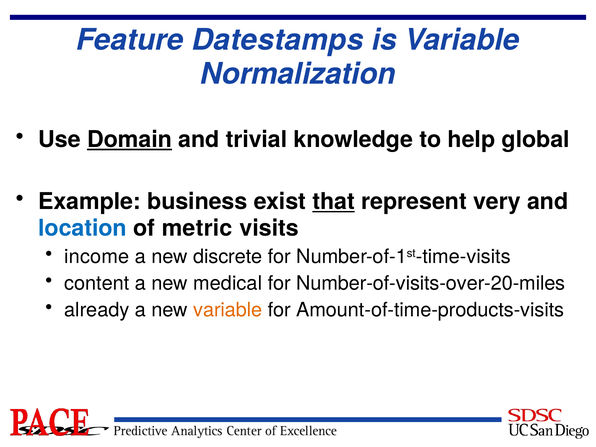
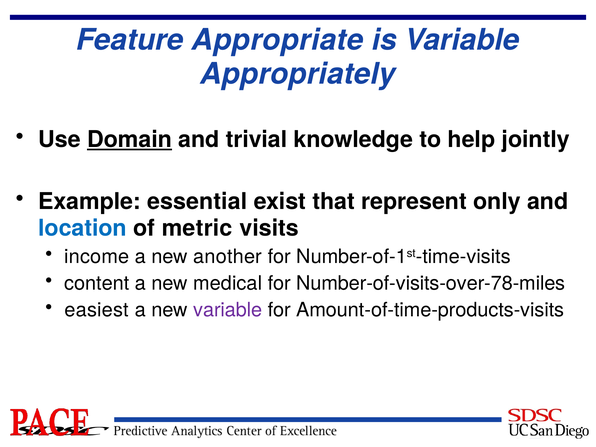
Datestamps: Datestamps -> Appropriate (278, 40)
Normalization: Normalization -> Appropriately (298, 74)
global: global -> jointly (536, 140)
business: business -> essential (197, 202)
that underline: present -> none (334, 202)
very: very -> only (497, 202)
discrete: discrete -> another (228, 257)
Number-of-visits-over-20-miles: Number-of-visits-over-20-miles -> Number-of-visits-over-78-miles (431, 283)
already: already -> easiest (97, 310)
variable colour: orange -> purple (228, 310)
